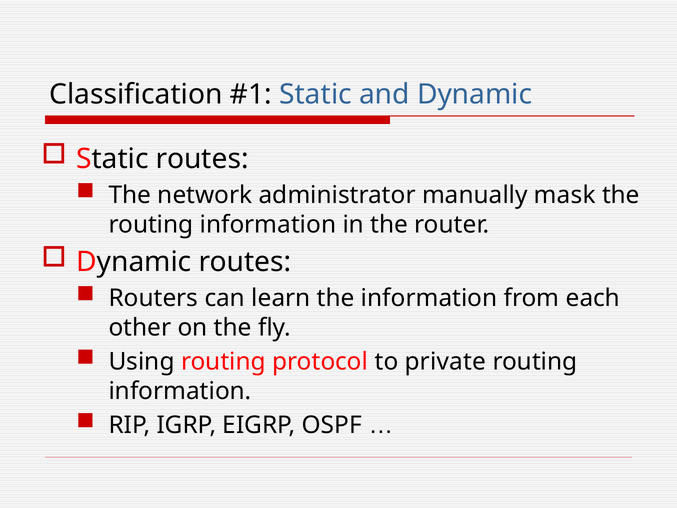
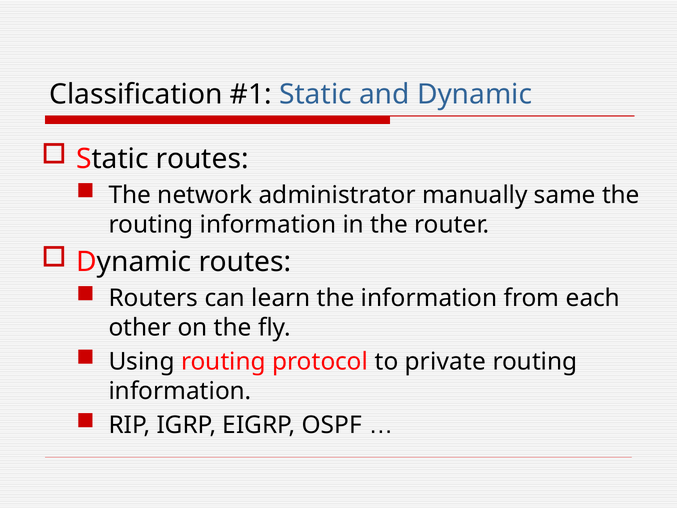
mask: mask -> same (565, 195)
